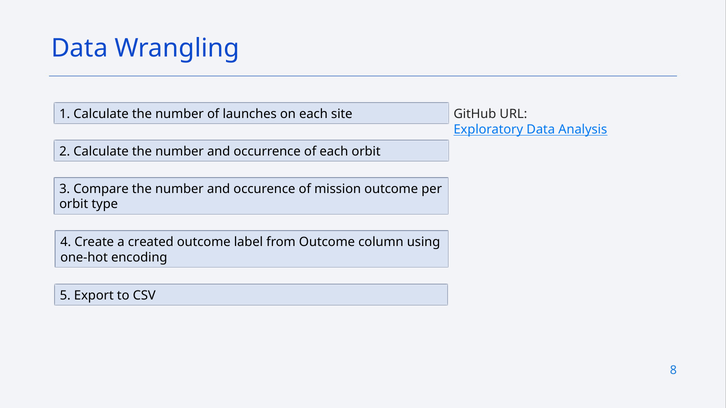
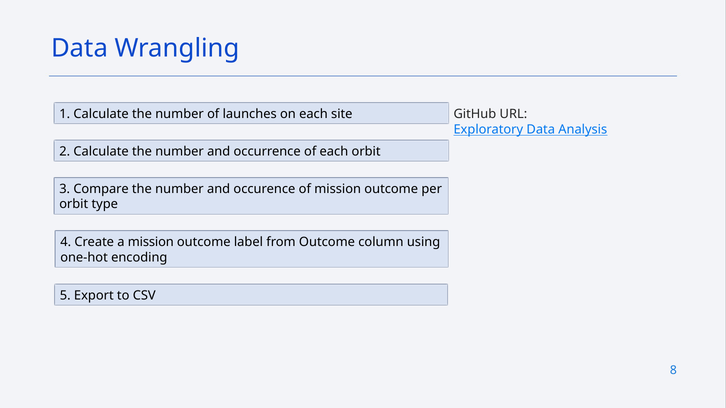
a created: created -> mission (151, 242)
